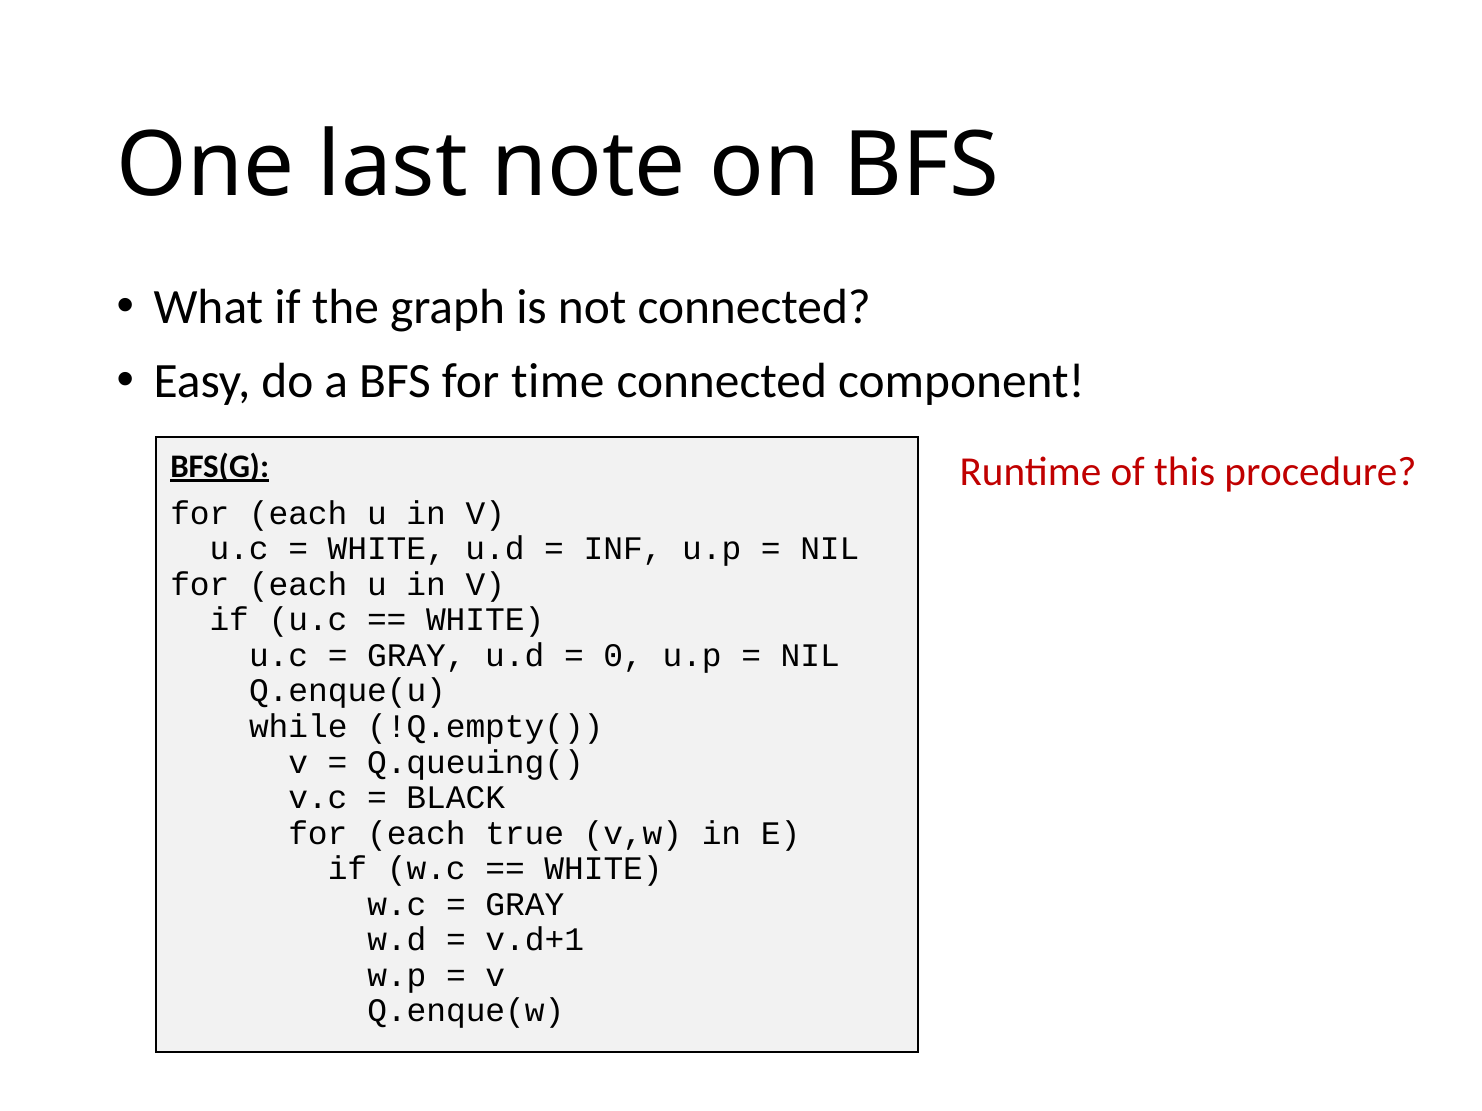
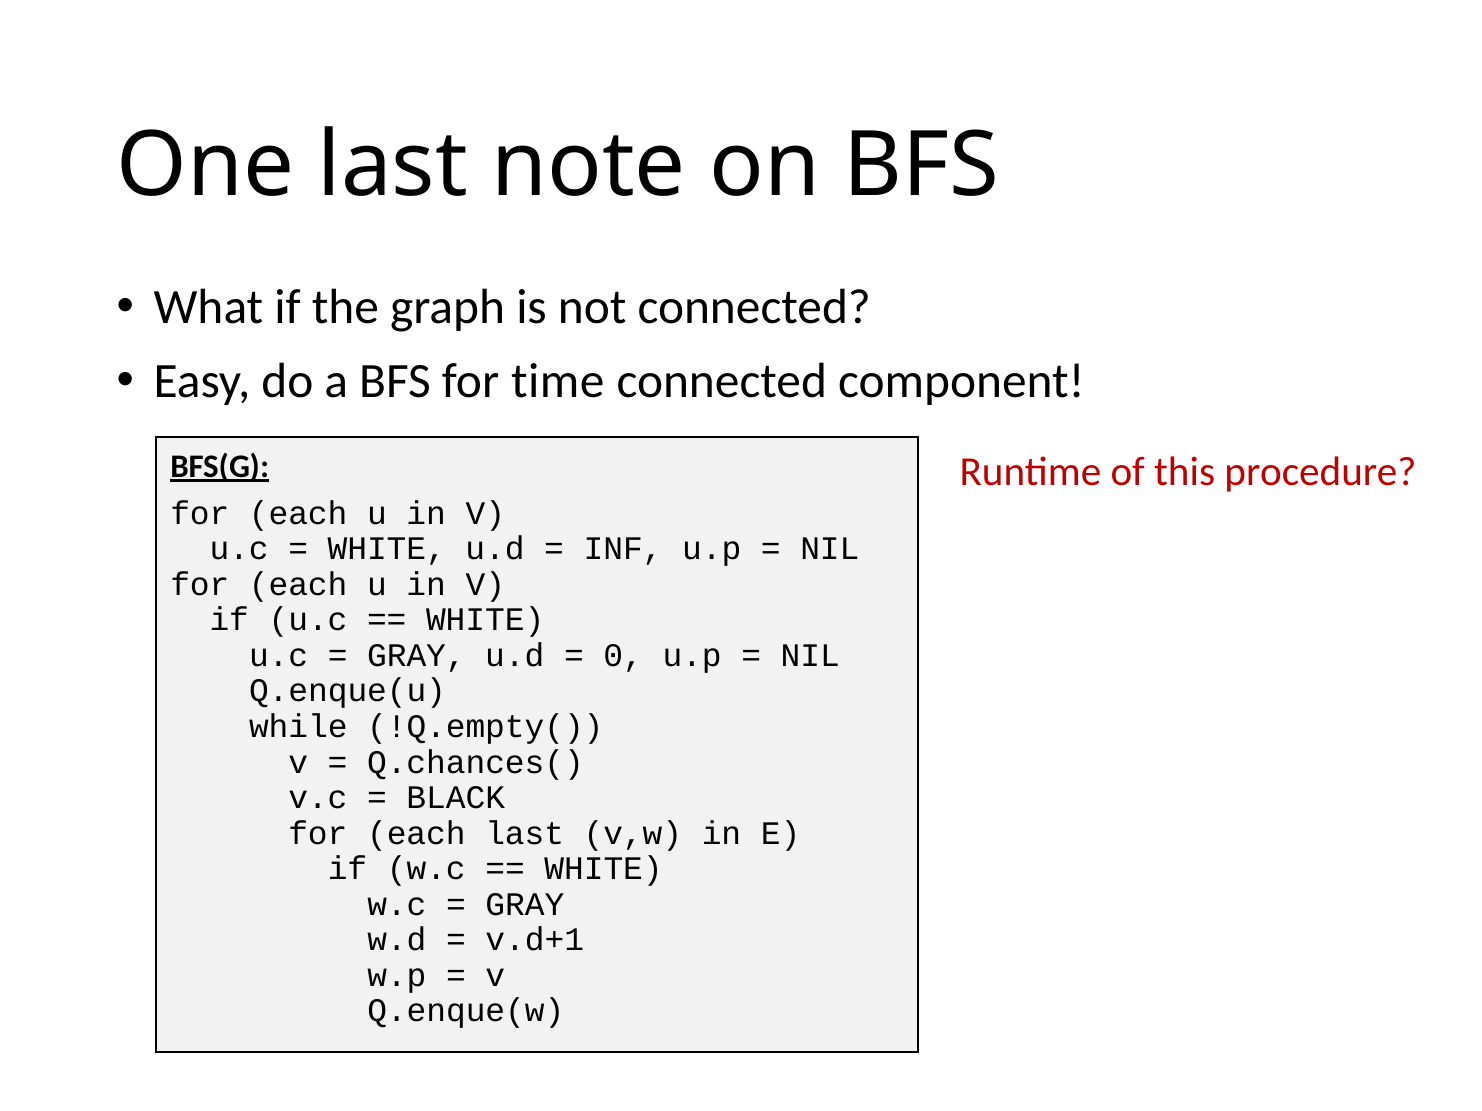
Q.queuing(: Q.queuing( -> Q.chances( (475, 763)
each true: true -> last (525, 834)
